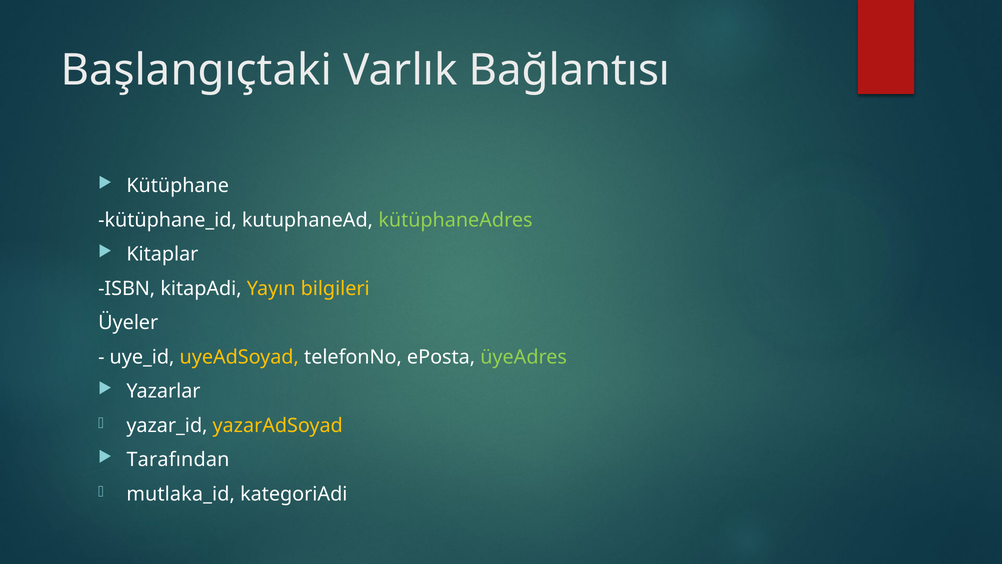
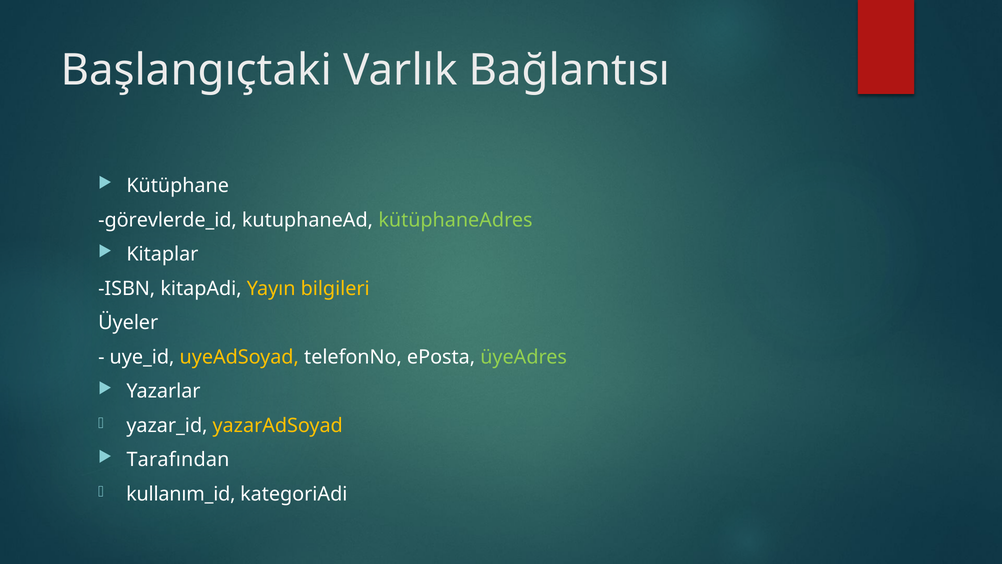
kütüphane_id: kütüphane_id -> görevlerde_id (168, 220)
mutlaka_id: mutlaka_id -> kullanım_id (181, 494)
